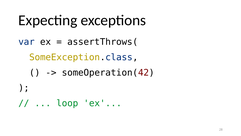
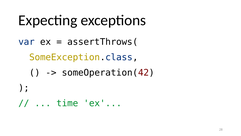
loop: loop -> time (67, 103)
